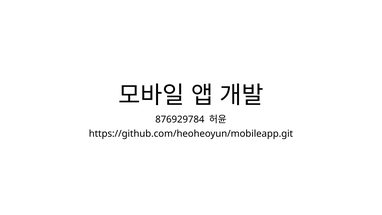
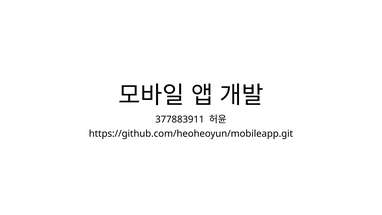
876929784: 876929784 -> 377883911 (180, 119)
